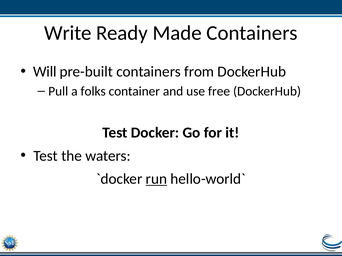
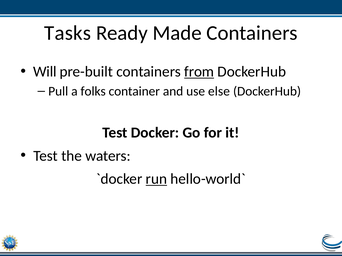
Write: Write -> Tasks (68, 33)
from underline: none -> present (199, 72)
free: free -> else (219, 91)
